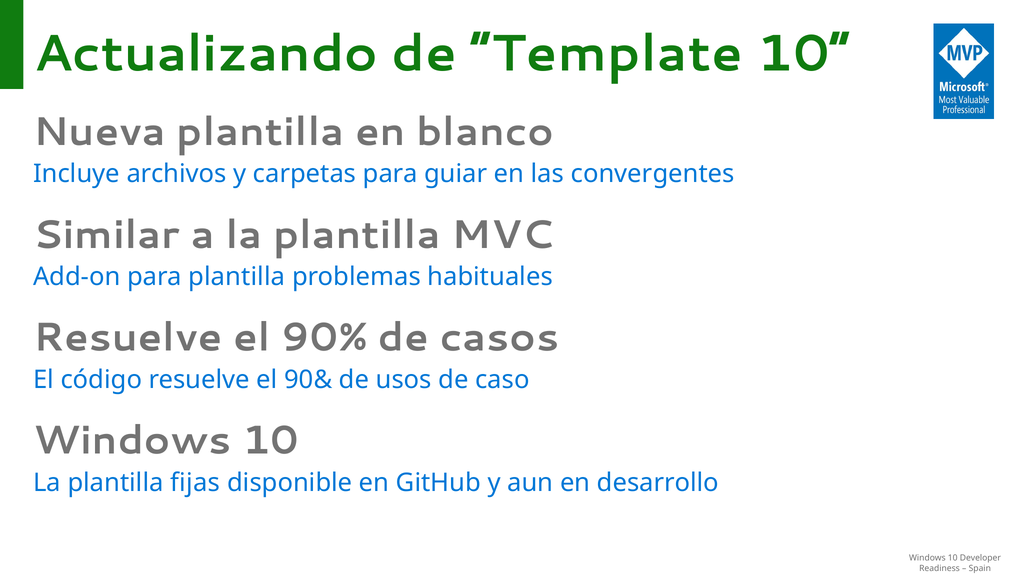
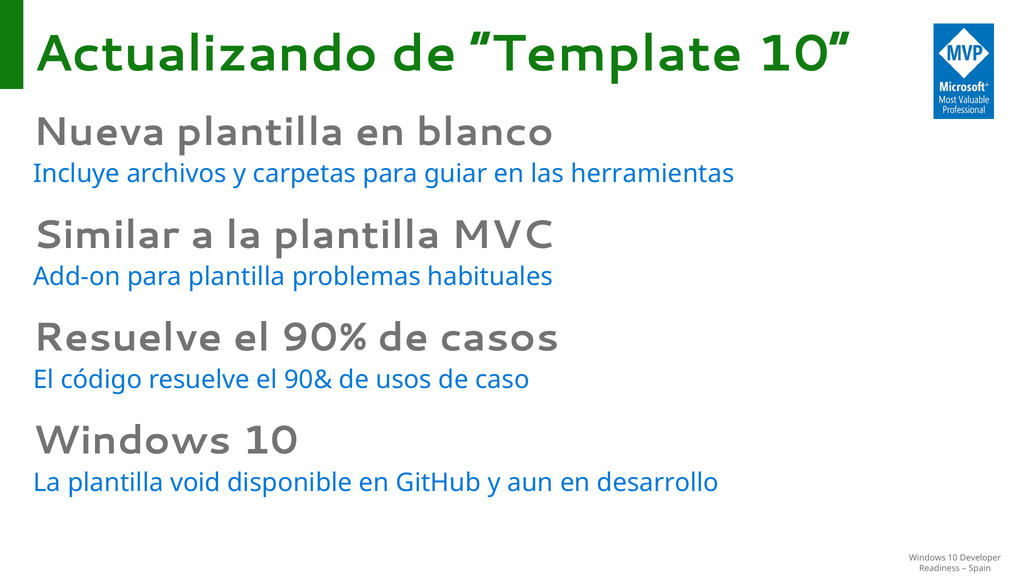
convergentes: convergentes -> herramientas (653, 174)
fijas: fijas -> void (195, 482)
